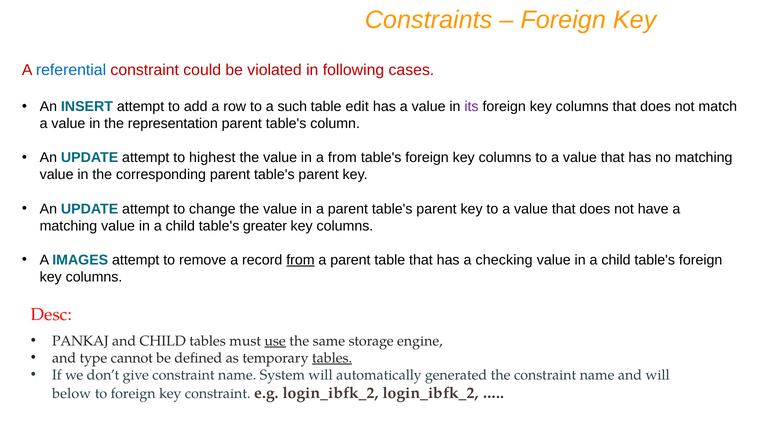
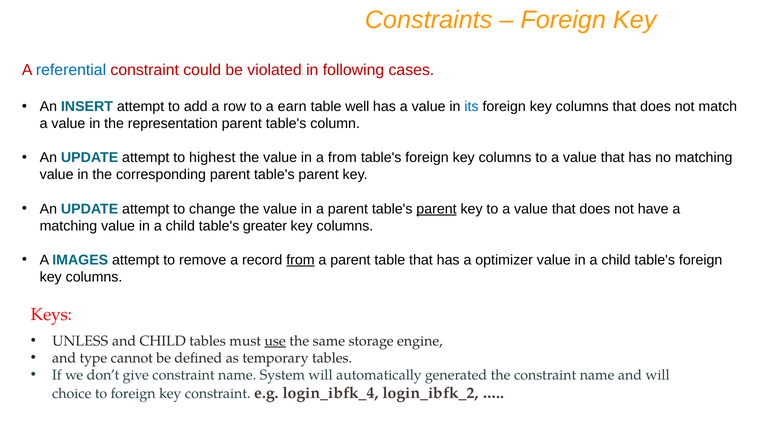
such: such -> earn (292, 107)
edit: edit -> well (357, 107)
its colour: purple -> blue (471, 107)
parent underline: none -> present (436, 209)
checking: checking -> optimizer (504, 260)
Desc: Desc -> Keys (52, 314)
PANKAJ: PANKAJ -> UNLESS (80, 341)
tables underline: present -> none (332, 358)
below: below -> choice (72, 393)
e.g login_ibfk_2: login_ibfk_2 -> login_ibfk_4 (331, 393)
